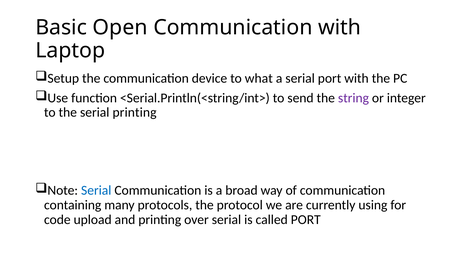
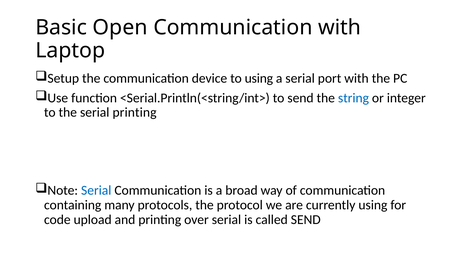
to what: what -> using (259, 78)
string colour: purple -> blue (353, 98)
called PORT: PORT -> SEND (306, 220)
